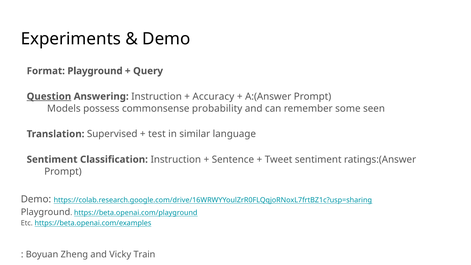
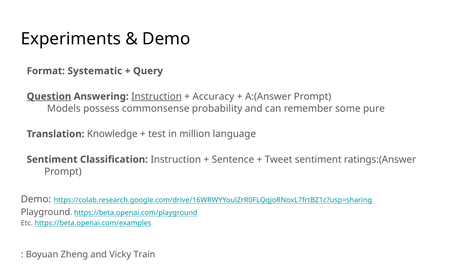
Format Playground: Playground -> Systematic (95, 71)
Instruction underline: none -> present (157, 96)
seen: seen -> pure (374, 108)
Supervised: Supervised -> Knowledge (112, 134)
similar: similar -> million (195, 134)
